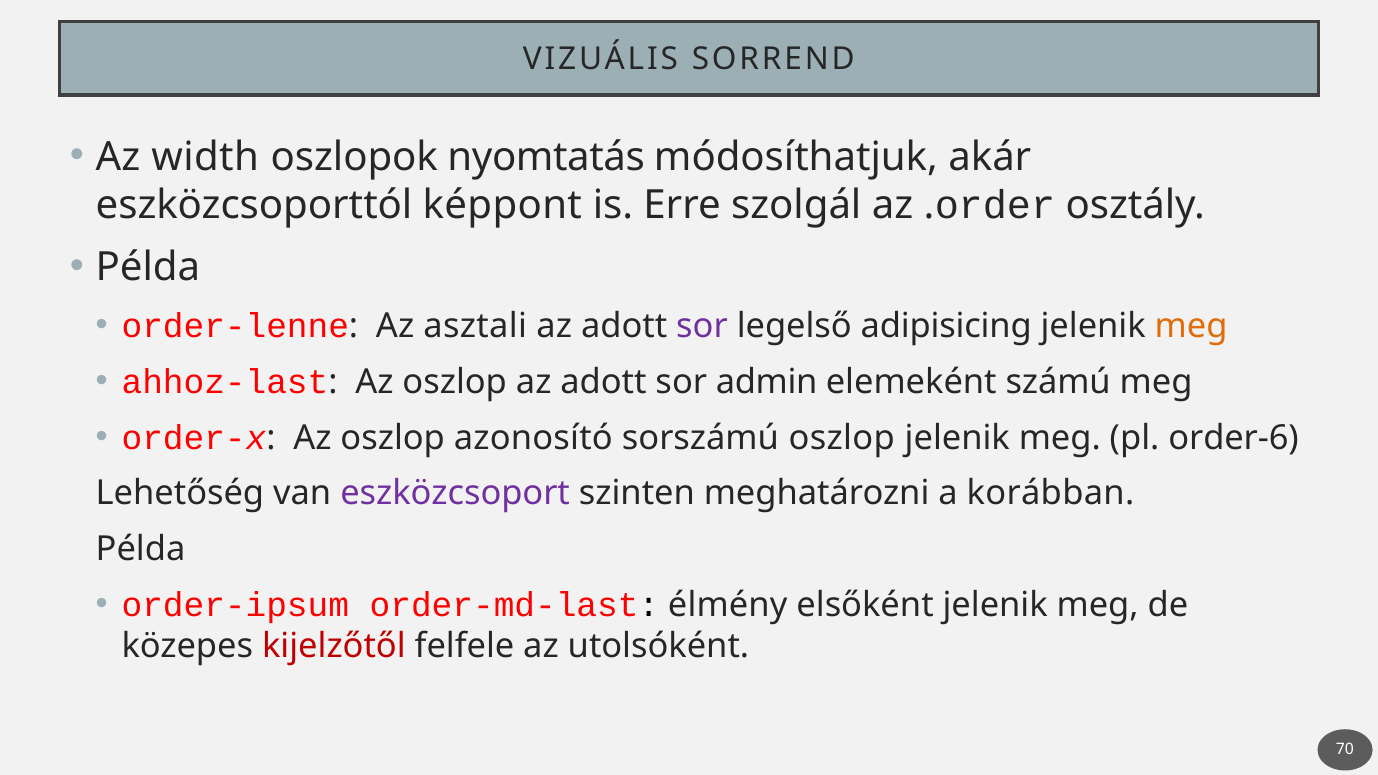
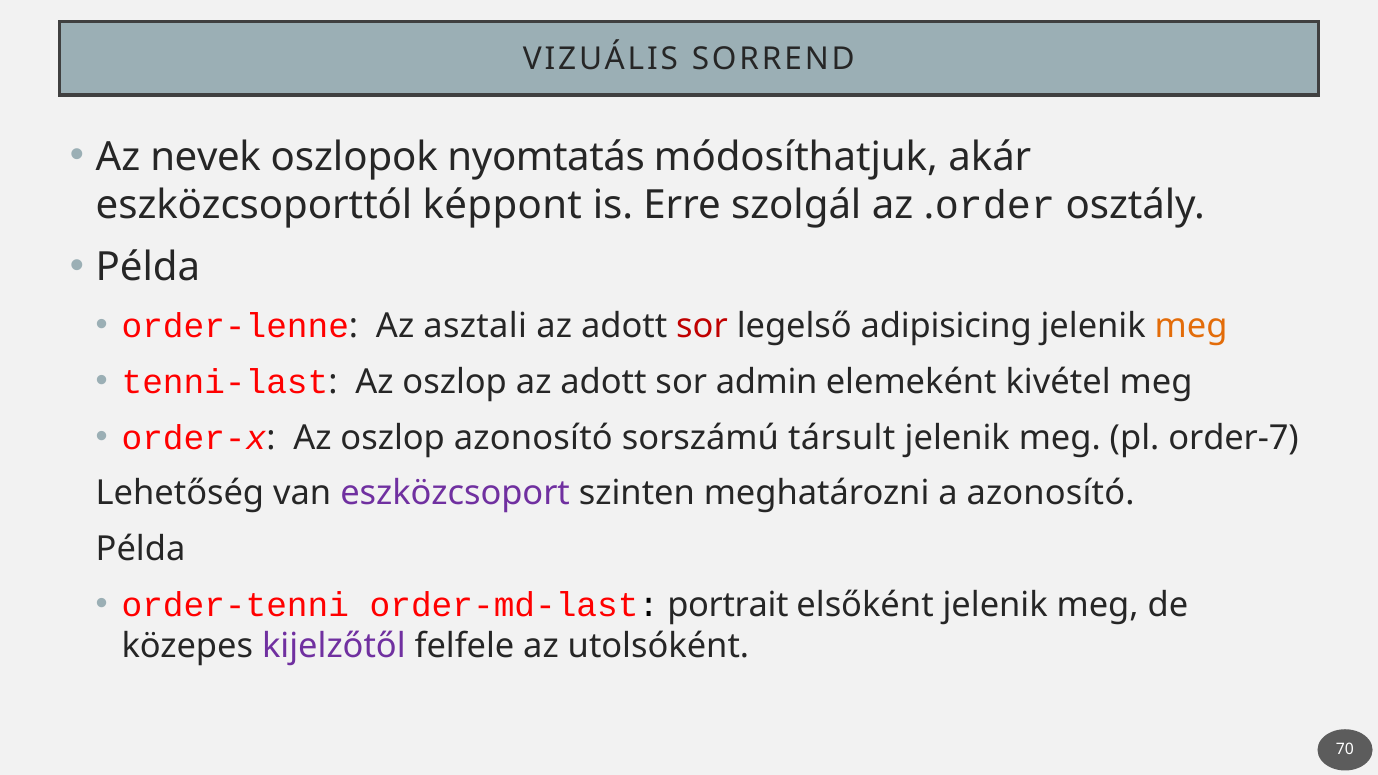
width: width -> nevek (206, 157)
sor colour: purple -> red (702, 326)
ahhoz-last: ahhoz-last -> tenni-last (225, 382)
számú: számú -> kivétel (1058, 382)
sorszámú oszlop: oszlop -> társult (842, 438)
order-6: order-6 -> order-7 (1234, 438)
a korábban: korábban -> azonosító (1051, 494)
order-ipsum: order-ipsum -> order-tenni (235, 605)
élmény: élmény -> portrait (728, 605)
kijelzőtől colour: red -> purple (334, 646)
